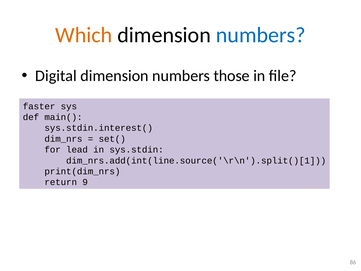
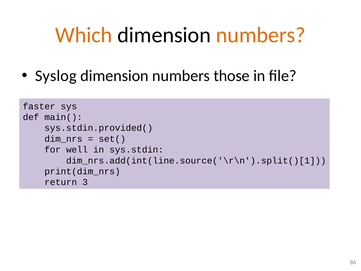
numbers colour: blue -> orange (261, 35)
Digital: Digital -> Syslog (56, 76)
sys.stdin.interest(: sys.stdin.interest( -> sys.stdin.provided( (99, 128)
lead: lead -> well (77, 150)
9: 9 -> 3 (85, 182)
